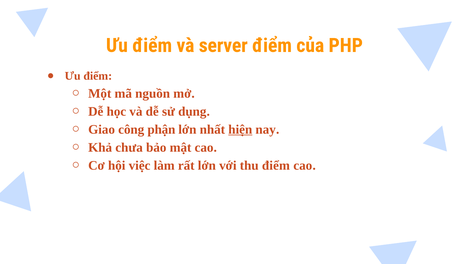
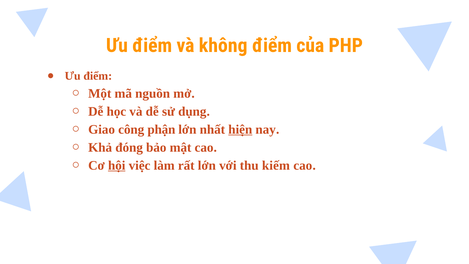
server: server -> không (223, 45)
chưa: chưa -> đóng (129, 147)
hội underline: none -> present (117, 165)
thu điểm: điểm -> kiếm (276, 165)
